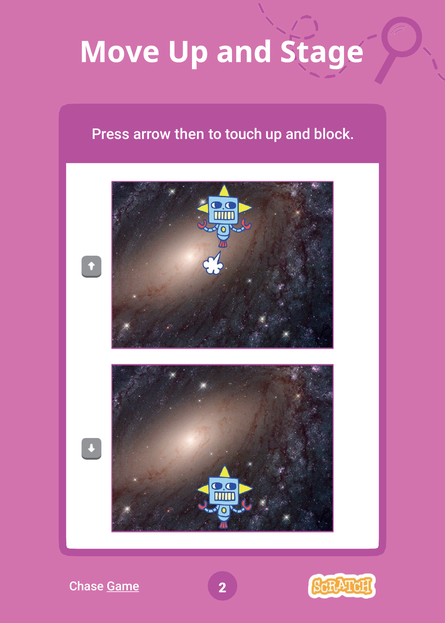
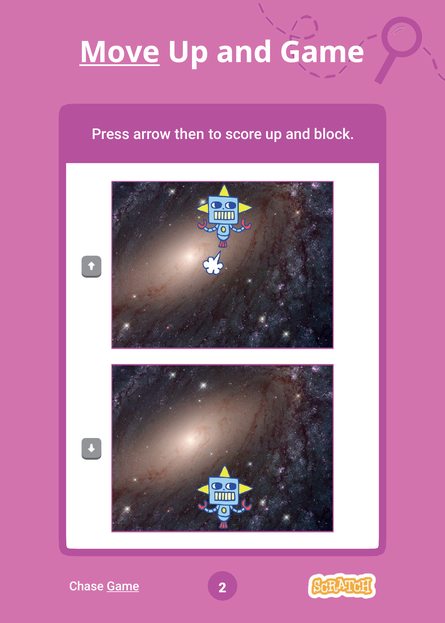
Move underline: none -> present (120, 52)
and Stage: Stage -> Game (322, 52)
touch: touch -> score (244, 134)
